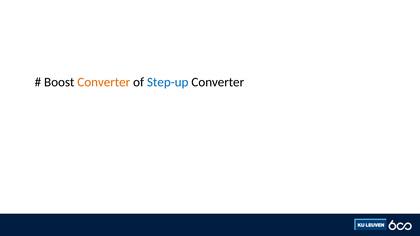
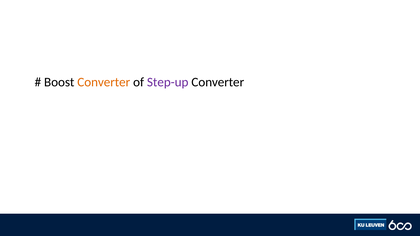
Step-up colour: blue -> purple (168, 82)
